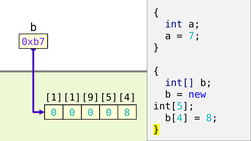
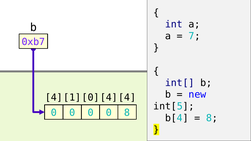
1: 1 -> 4 (54, 98)
9: 9 -> 0 (91, 98)
5: 5 -> 4 (109, 98)
